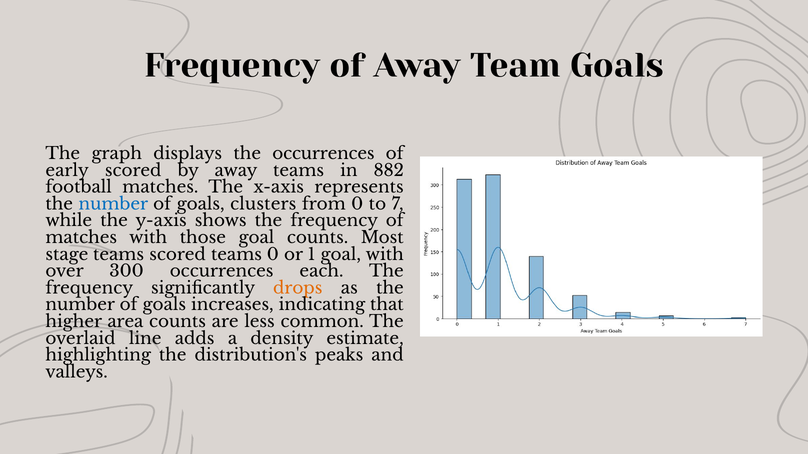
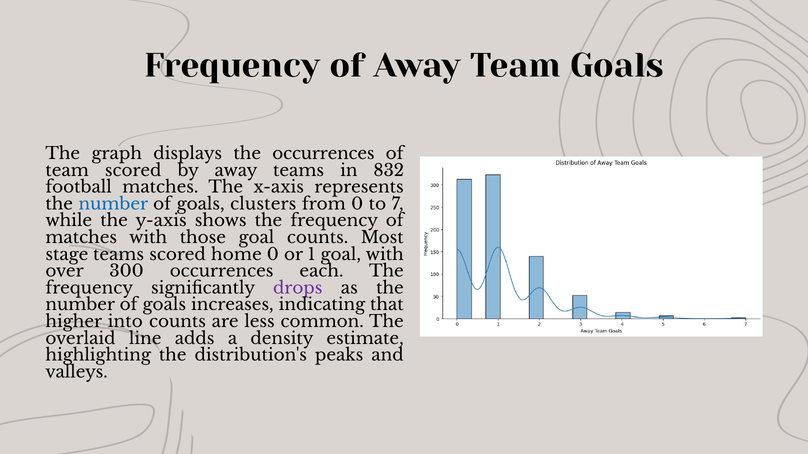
early: early -> team (67, 171)
882: 882 -> 832 (389, 171)
scored teams: teams -> home (236, 255)
drops colour: orange -> purple (298, 288)
area: area -> into (125, 322)
